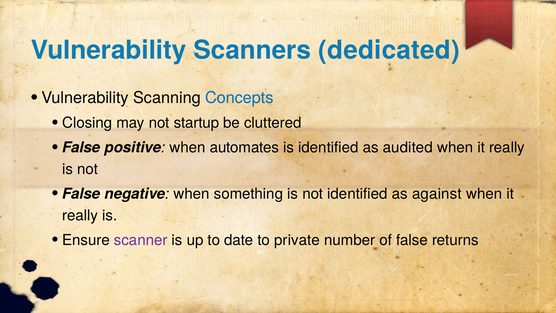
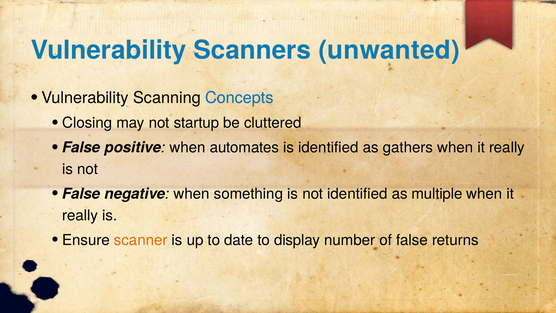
dedicated: dedicated -> unwanted (389, 50)
audited: audited -> gathers (408, 147)
against: against -> multiple (437, 194)
scanner colour: purple -> orange (141, 240)
private: private -> display (297, 240)
